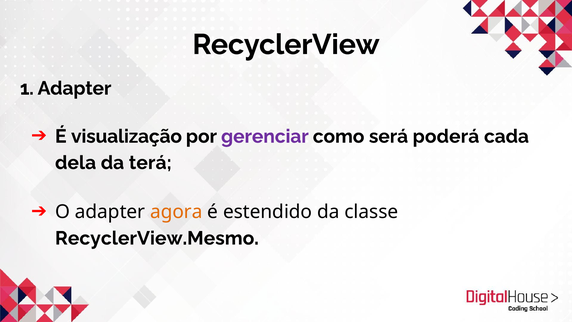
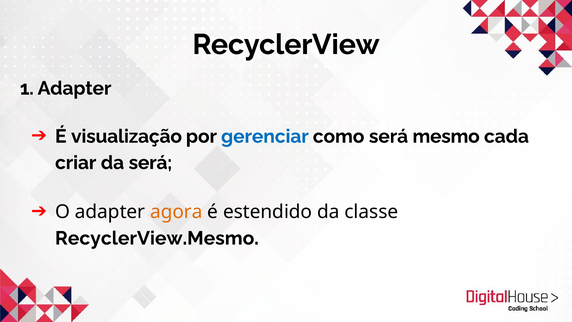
gerenciar colour: purple -> blue (265, 136)
poderá: poderá -> mesmo (446, 136)
dela: dela -> criar (76, 163)
da terá: terá -> será (150, 163)
